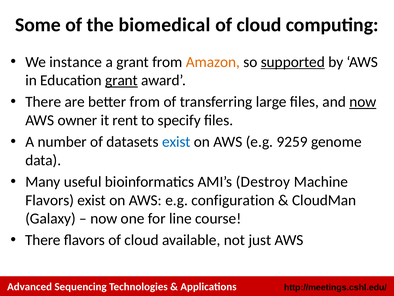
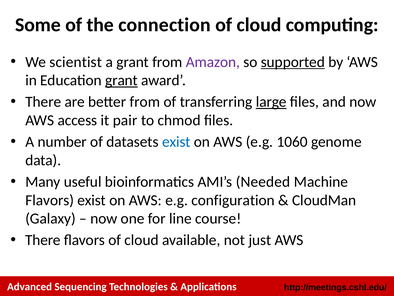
biomedical: biomedical -> connection (165, 25)
instance: instance -> scientist (76, 62)
Amazon colour: orange -> purple (213, 62)
large underline: none -> present (271, 102)
now underline: present -> none (363, 102)
owner: owner -> access (77, 120)
rent: rent -> pair (125, 120)
specify: specify -> chmod (179, 120)
9259: 9259 -> 1060 (292, 142)
Destroy: Destroy -> Needed (263, 181)
